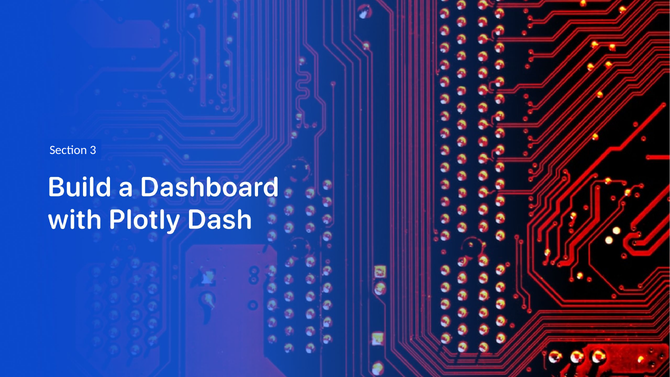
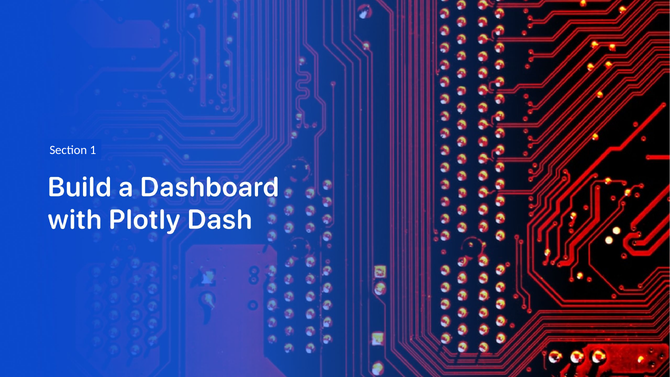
3: 3 -> 1 (93, 150)
